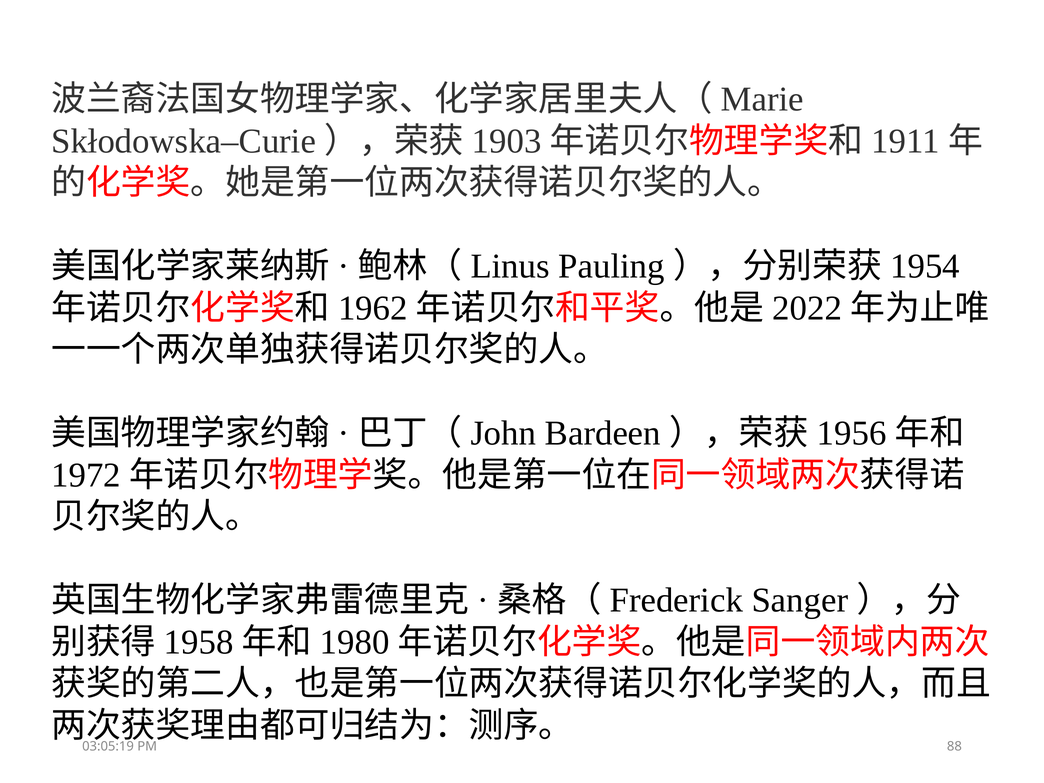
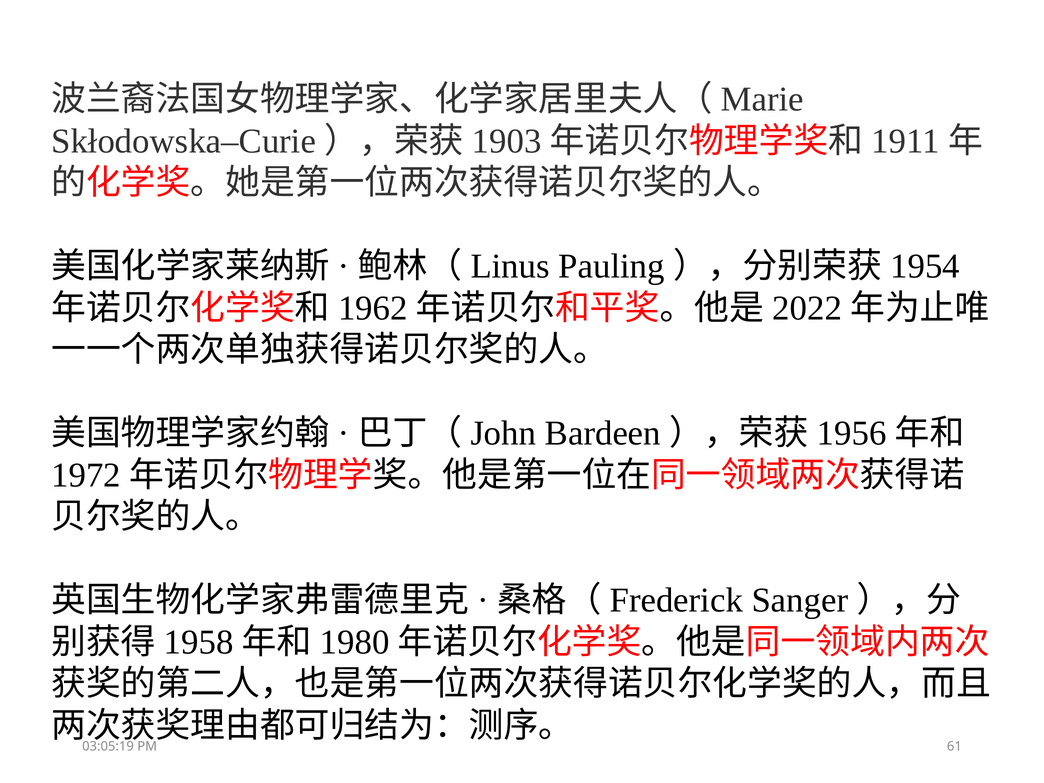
88: 88 -> 61 (954, 746)
